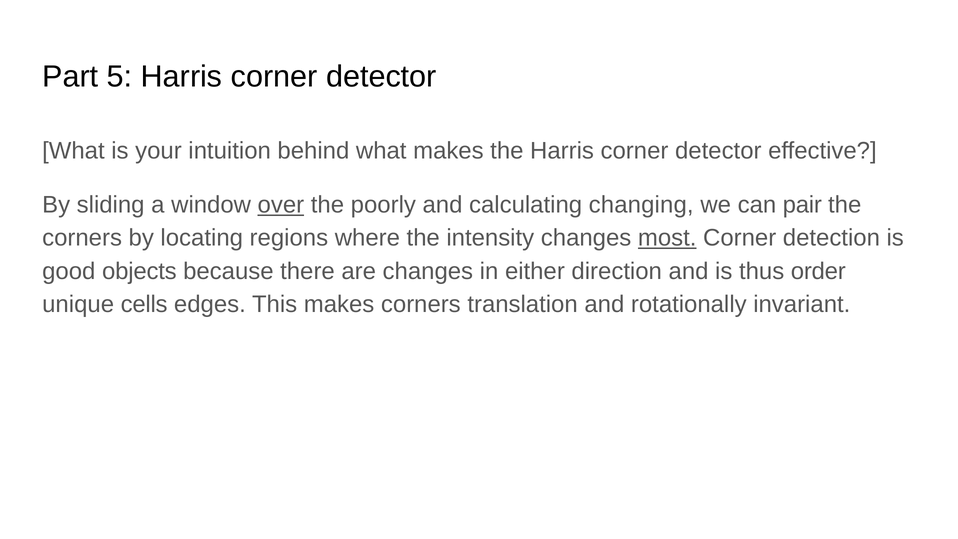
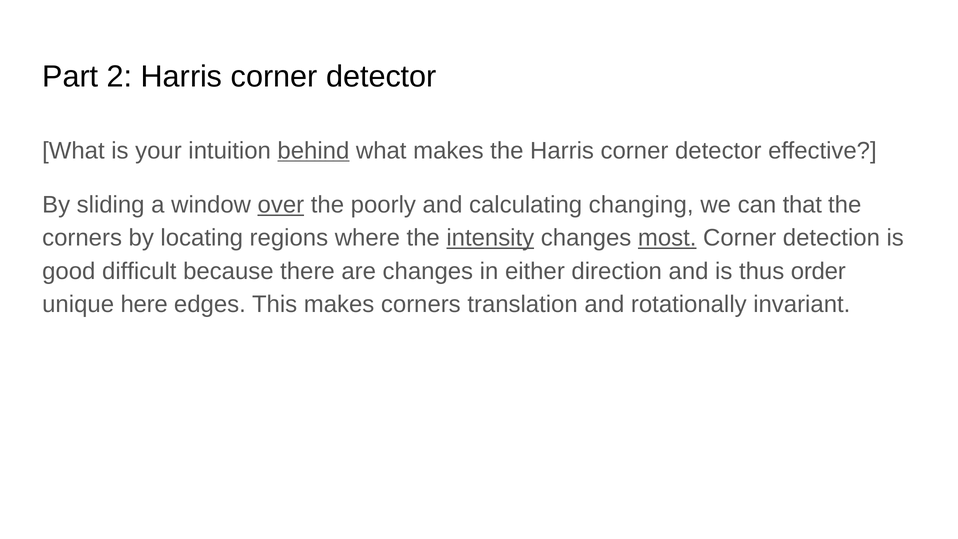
5: 5 -> 2 (120, 77)
behind underline: none -> present (313, 151)
pair: pair -> that (802, 205)
intensity underline: none -> present (490, 238)
objects: objects -> difficult (139, 271)
cells: cells -> here (144, 304)
